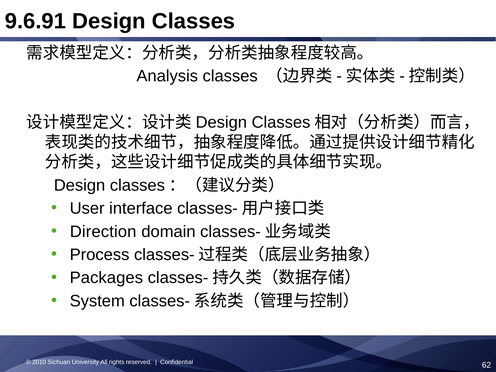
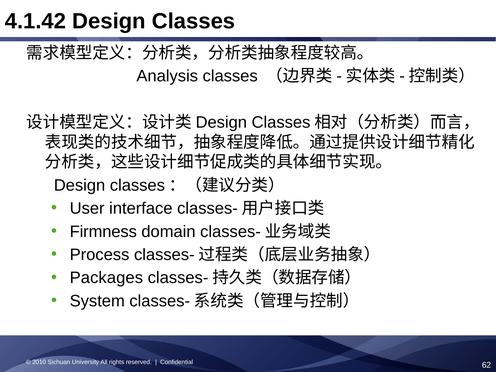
9.6.91: 9.6.91 -> 4.1.42 (35, 21)
Direction: Direction -> Firmness (103, 232)
